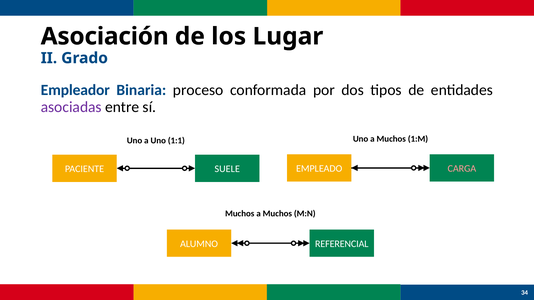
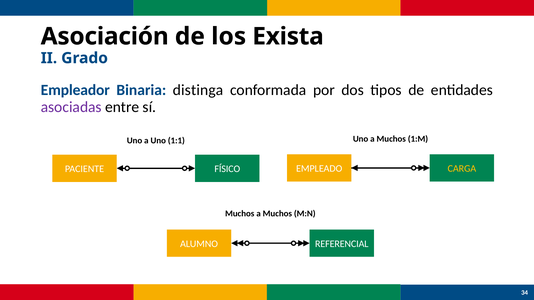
Lugar: Lugar -> Exista (288, 36)
proceso: proceso -> distinga (198, 90)
CARGA colour: pink -> yellow (462, 169)
SUELE: SUELE -> FÍSICO (227, 169)
